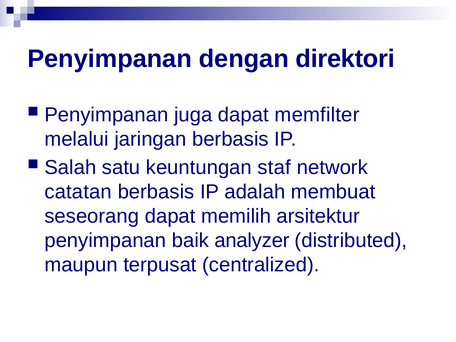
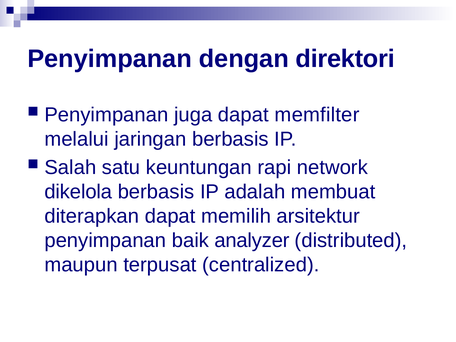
staf: staf -> rapi (274, 167)
catatan: catatan -> dikelola (78, 192)
seseorang: seseorang -> diterapkan (92, 216)
